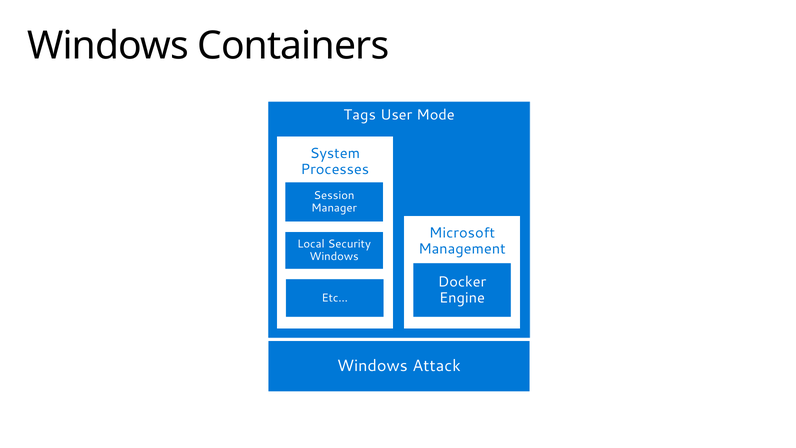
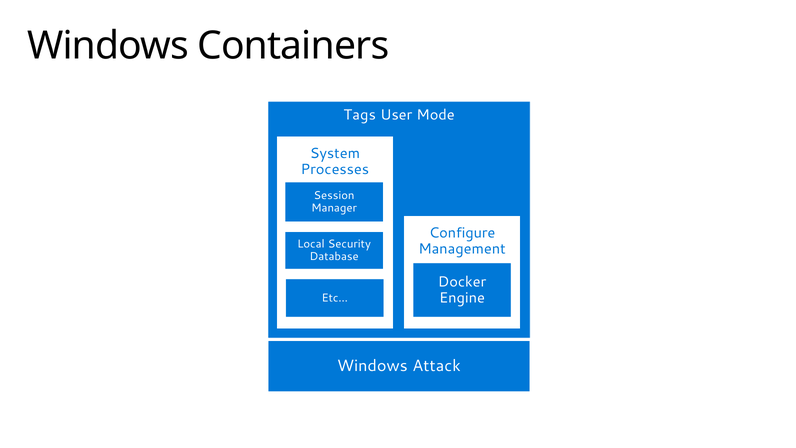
Microsoft: Microsoft -> Configure (462, 233)
Windows: Windows -> Database (334, 256)
